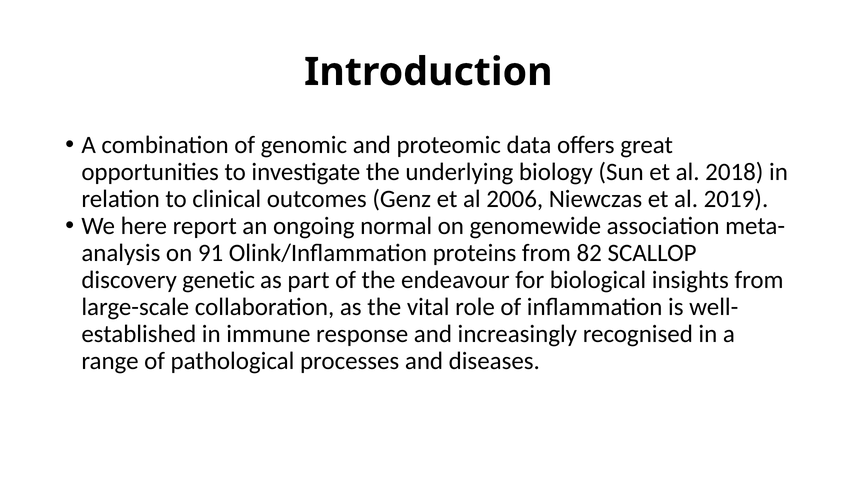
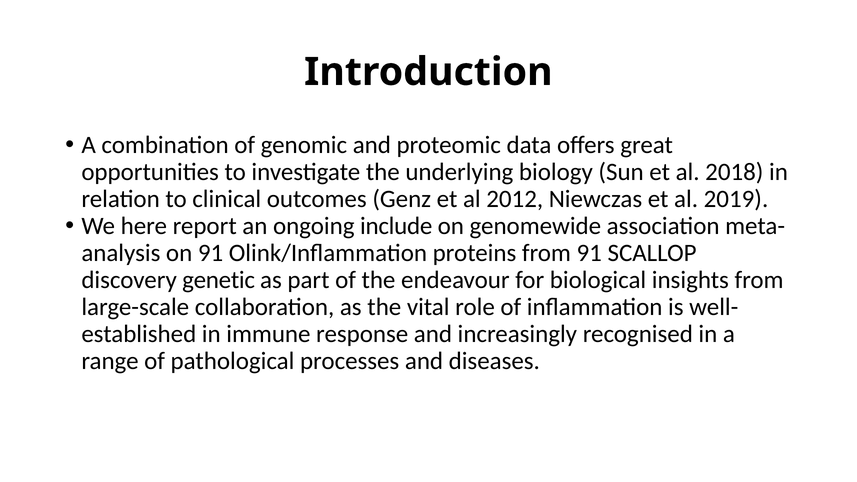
2006: 2006 -> 2012 (515, 199)
normal: normal -> include (396, 226)
from 82: 82 -> 91 (589, 253)
